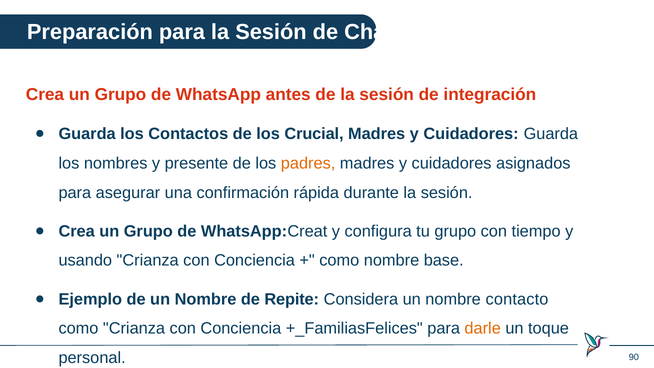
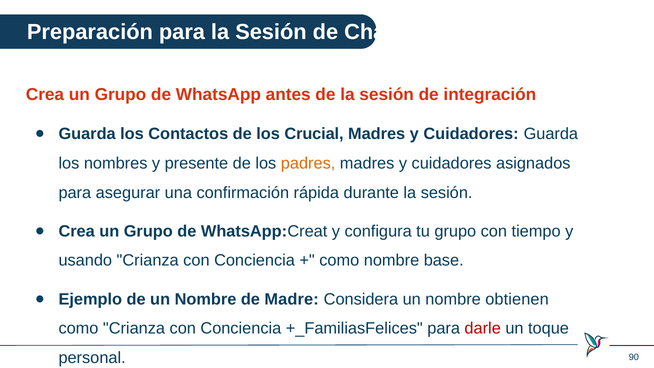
Repite: Repite -> Madre (292, 299)
contacto: contacto -> obtienen (517, 299)
darle colour: orange -> red (483, 328)
